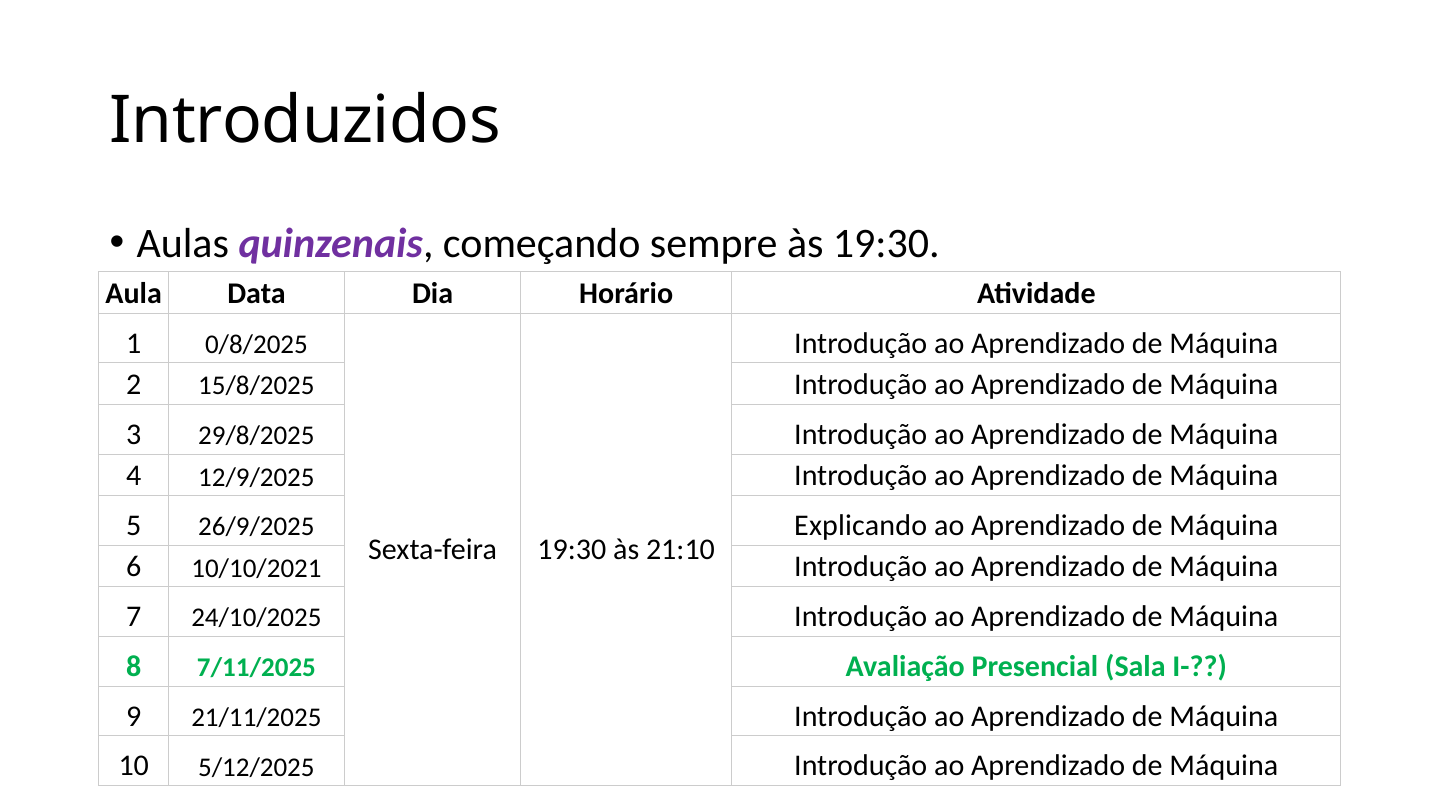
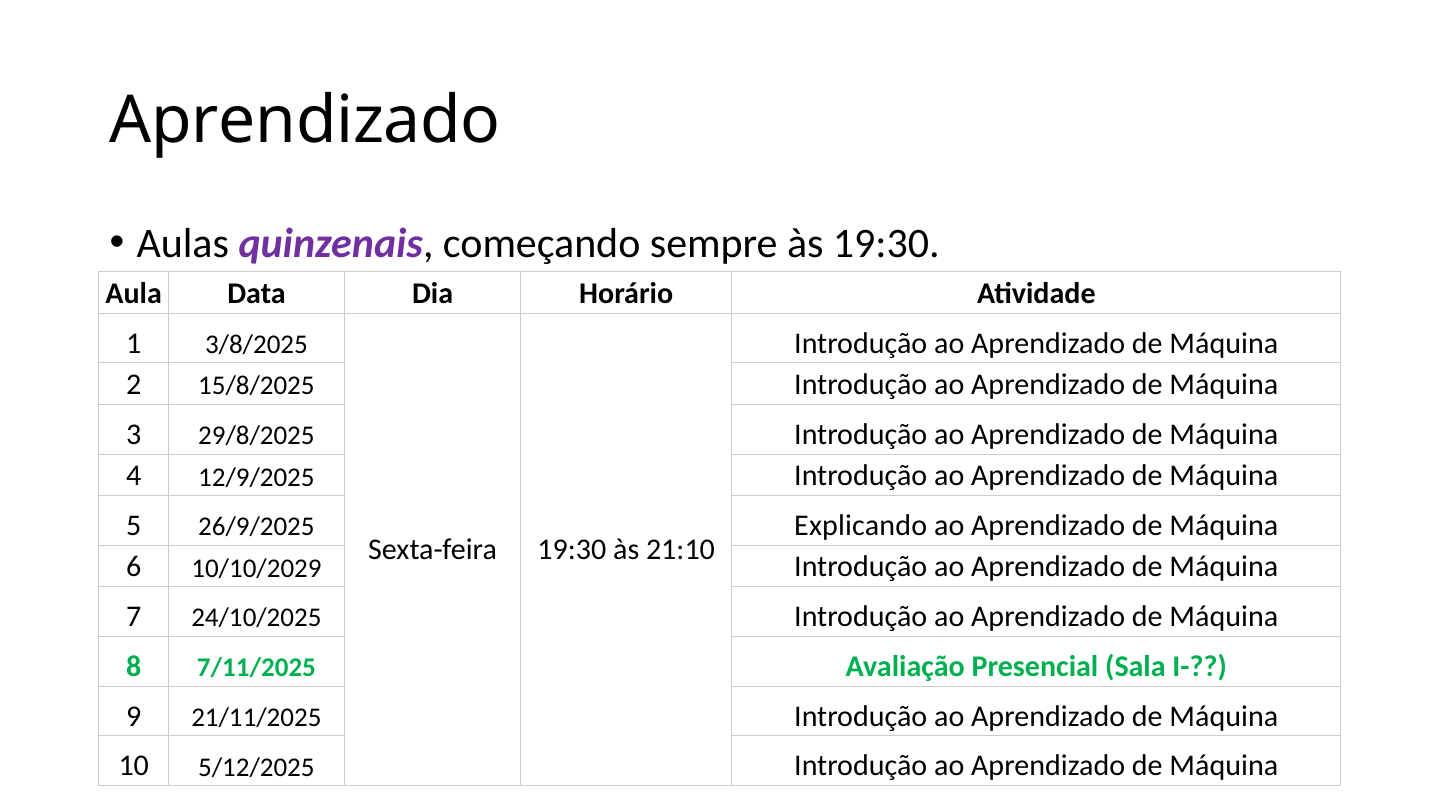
Introduzidos: Introduzidos -> Aprendizado (305, 121)
0/8/2025: 0/8/2025 -> 3/8/2025 (256, 345)
10/10/2021: 10/10/2021 -> 10/10/2029 (256, 568)
